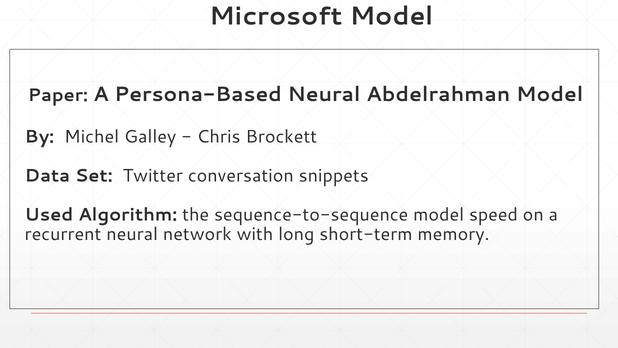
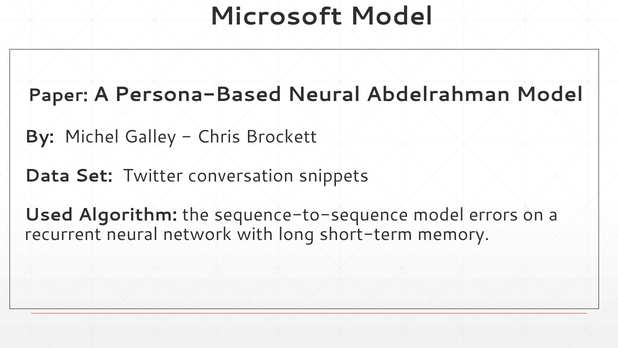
speed: speed -> errors (494, 215)
